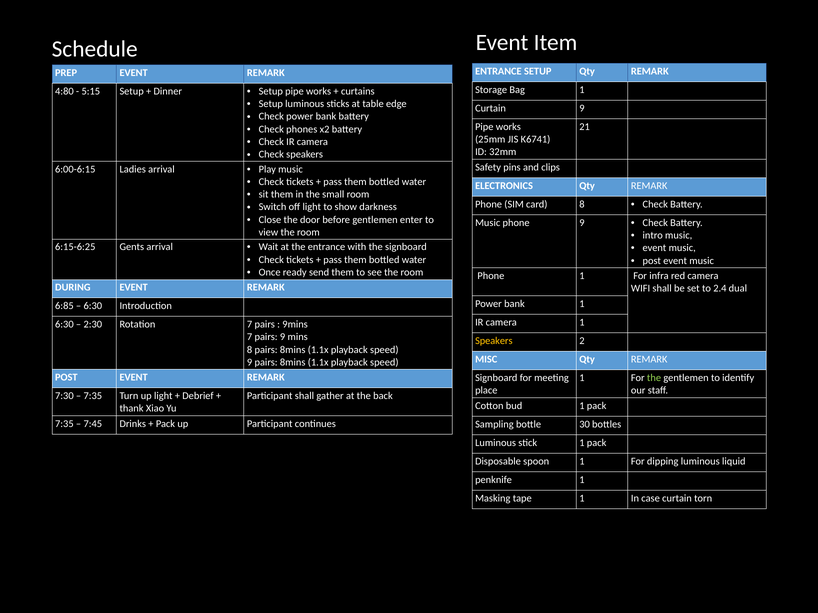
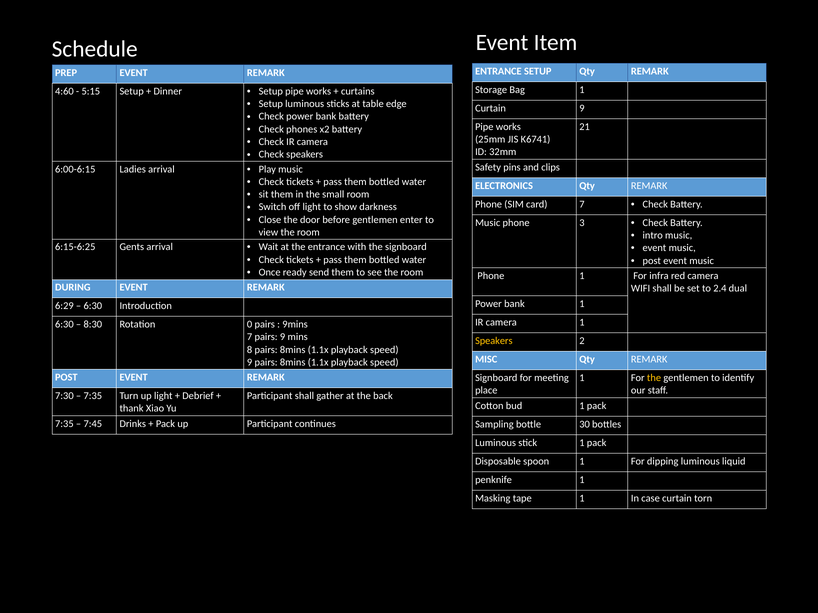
4:80: 4:80 -> 4:60 (64, 91)
card 8: 8 -> 7 (582, 204)
phone 9: 9 -> 3 (582, 223)
6:85: 6:85 -> 6:29 (64, 306)
2:30: 2:30 -> 8:30 (93, 325)
Rotation 7: 7 -> 0 (250, 325)
the colour: light green -> yellow (654, 378)
